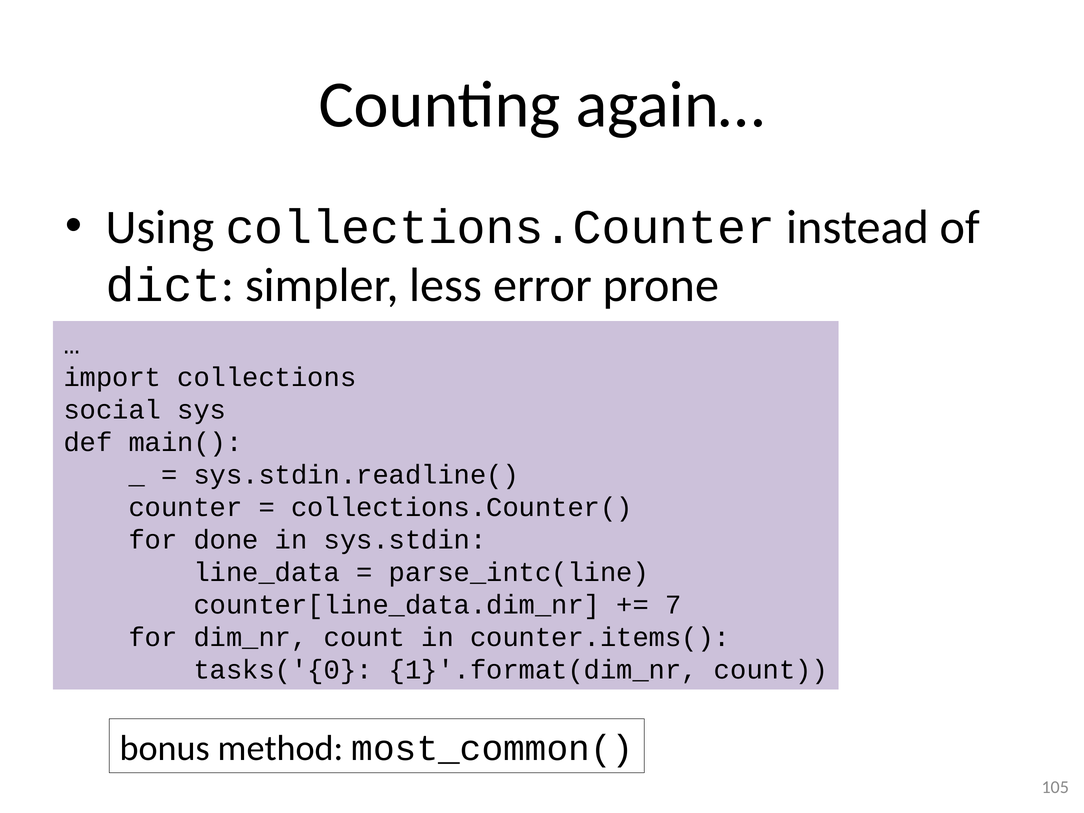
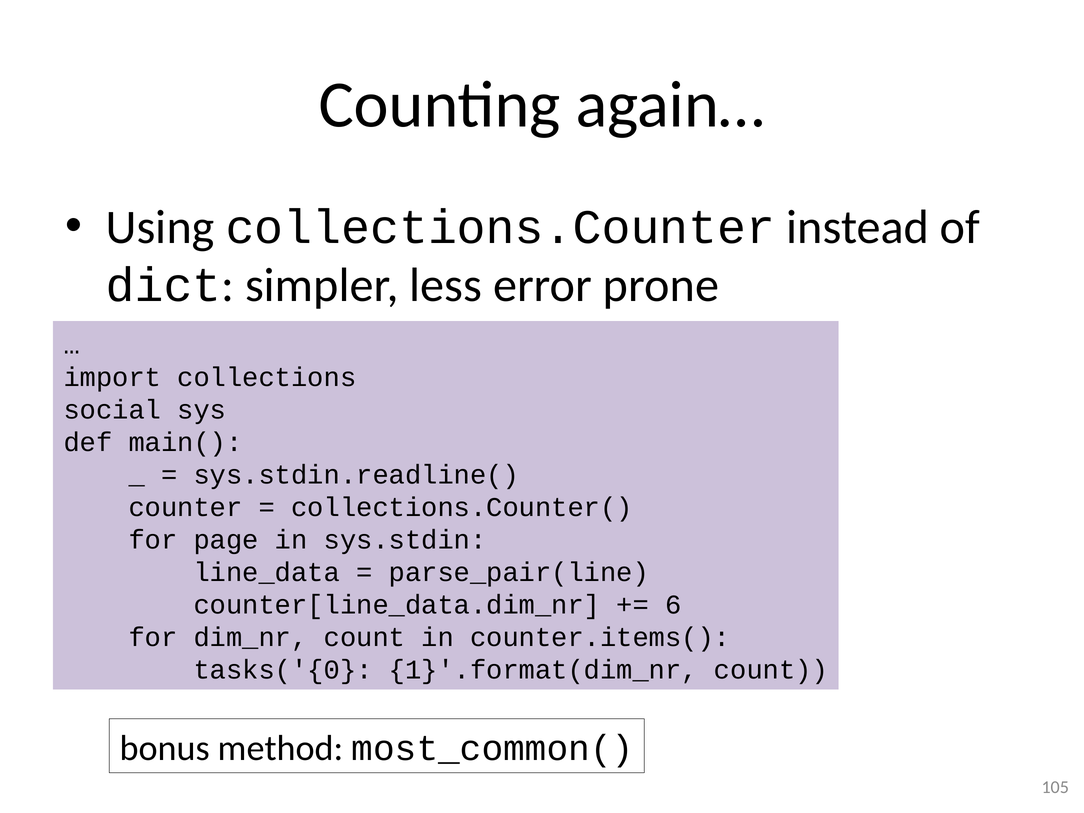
done: done -> page (226, 540)
parse_intc(line: parse_intc(line -> parse_pair(line (519, 572)
7: 7 -> 6 (673, 605)
